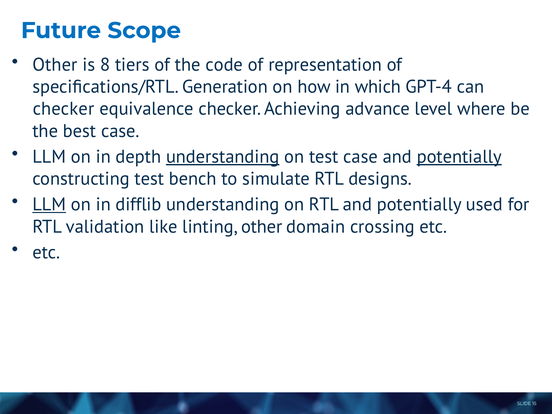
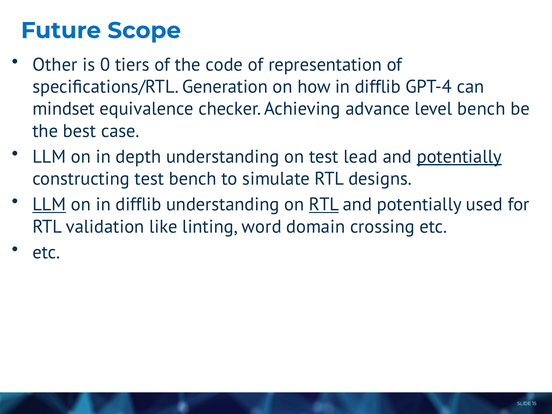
8: 8 -> 0 (105, 65)
how in which: which -> difflib (378, 87)
checker: checker -> mindset (64, 109)
level where: where -> bench (481, 109)
understanding underline: present -> none (223, 157)
test case: case -> lead (360, 157)
RTL underline: none -> present (324, 205)
linting other: other -> word (262, 227)
